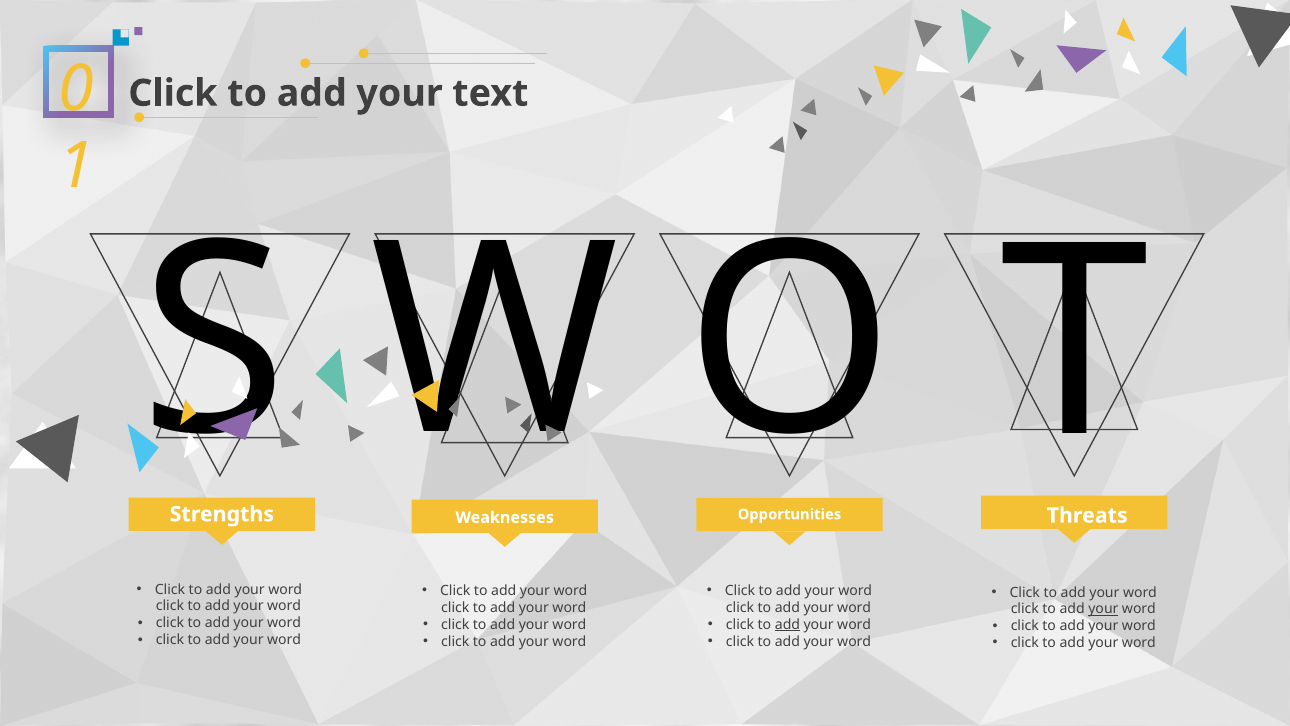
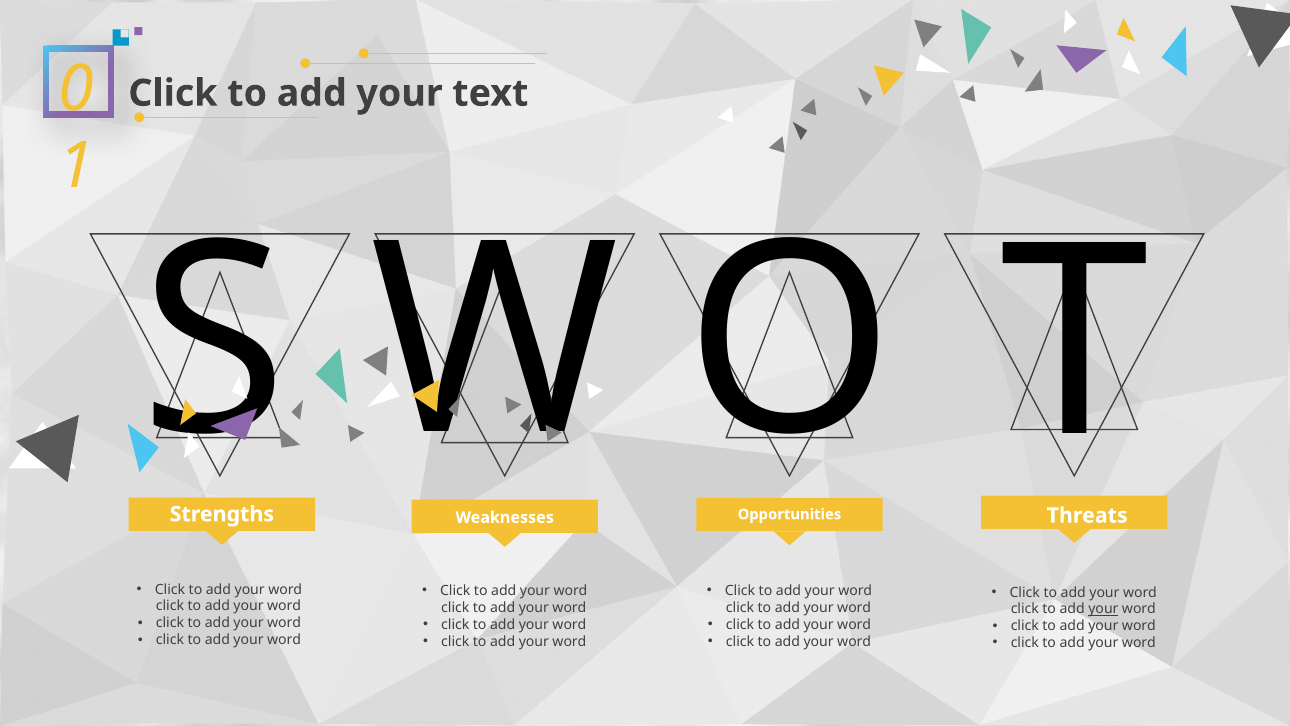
add underline: present -> none (787, 624)
